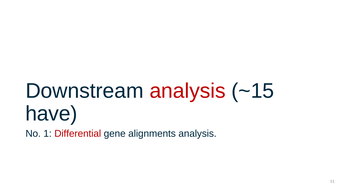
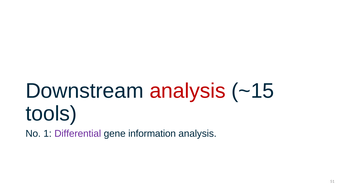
have: have -> tools (51, 113)
Differential colour: red -> purple (78, 133)
alignments: alignments -> information (152, 133)
